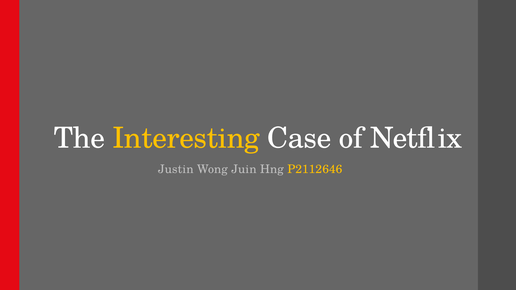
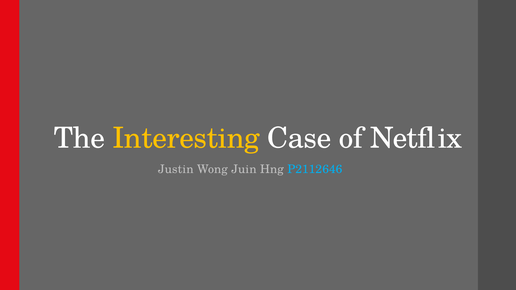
P2112646 colour: yellow -> light blue (315, 169)
